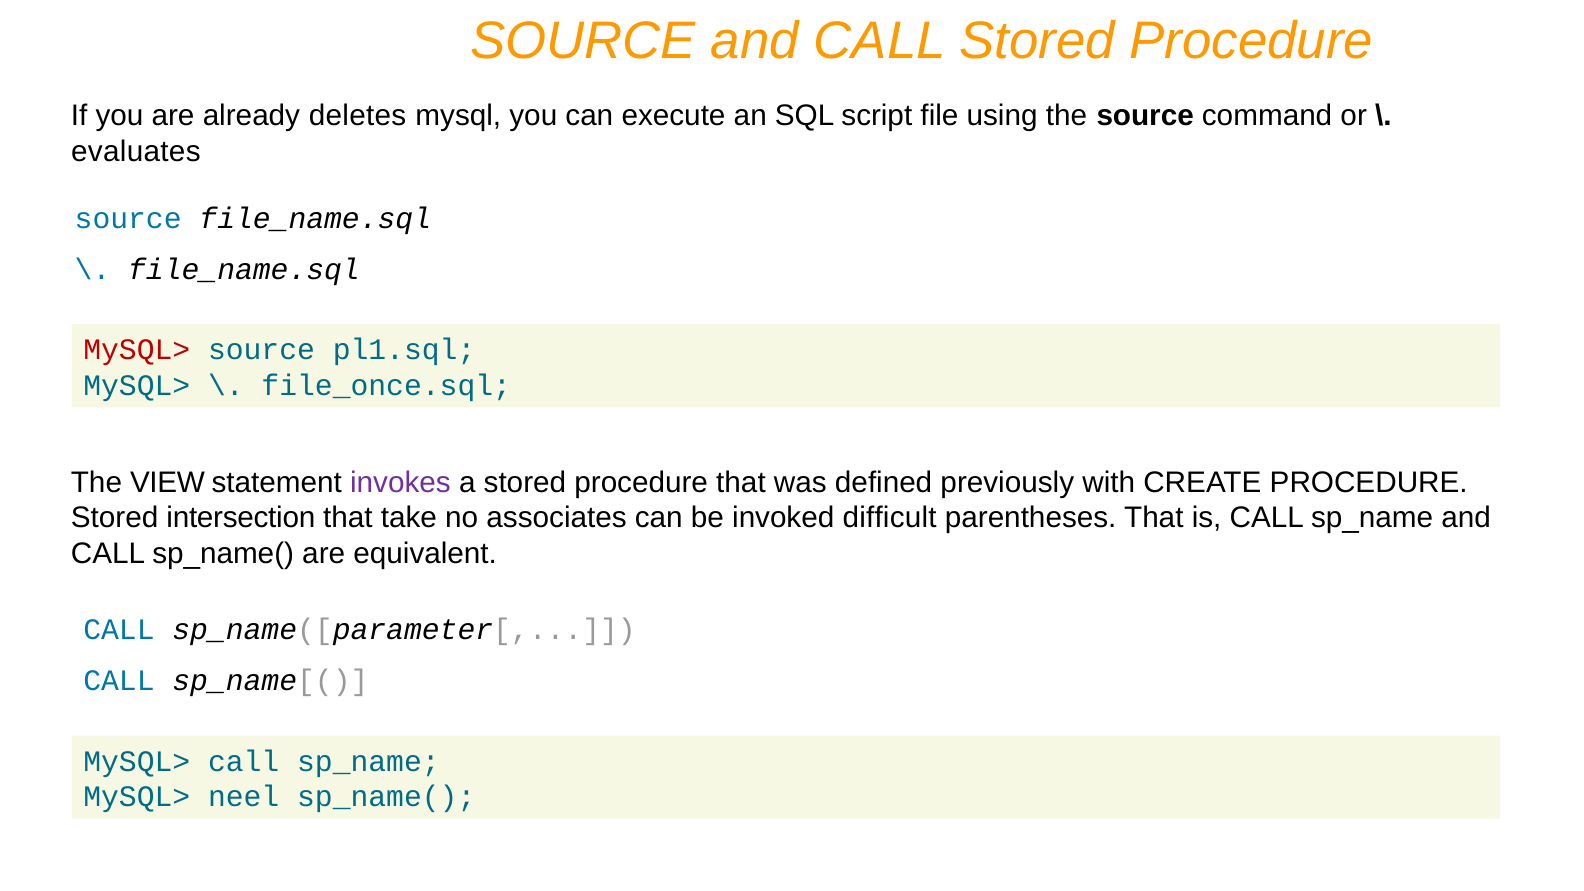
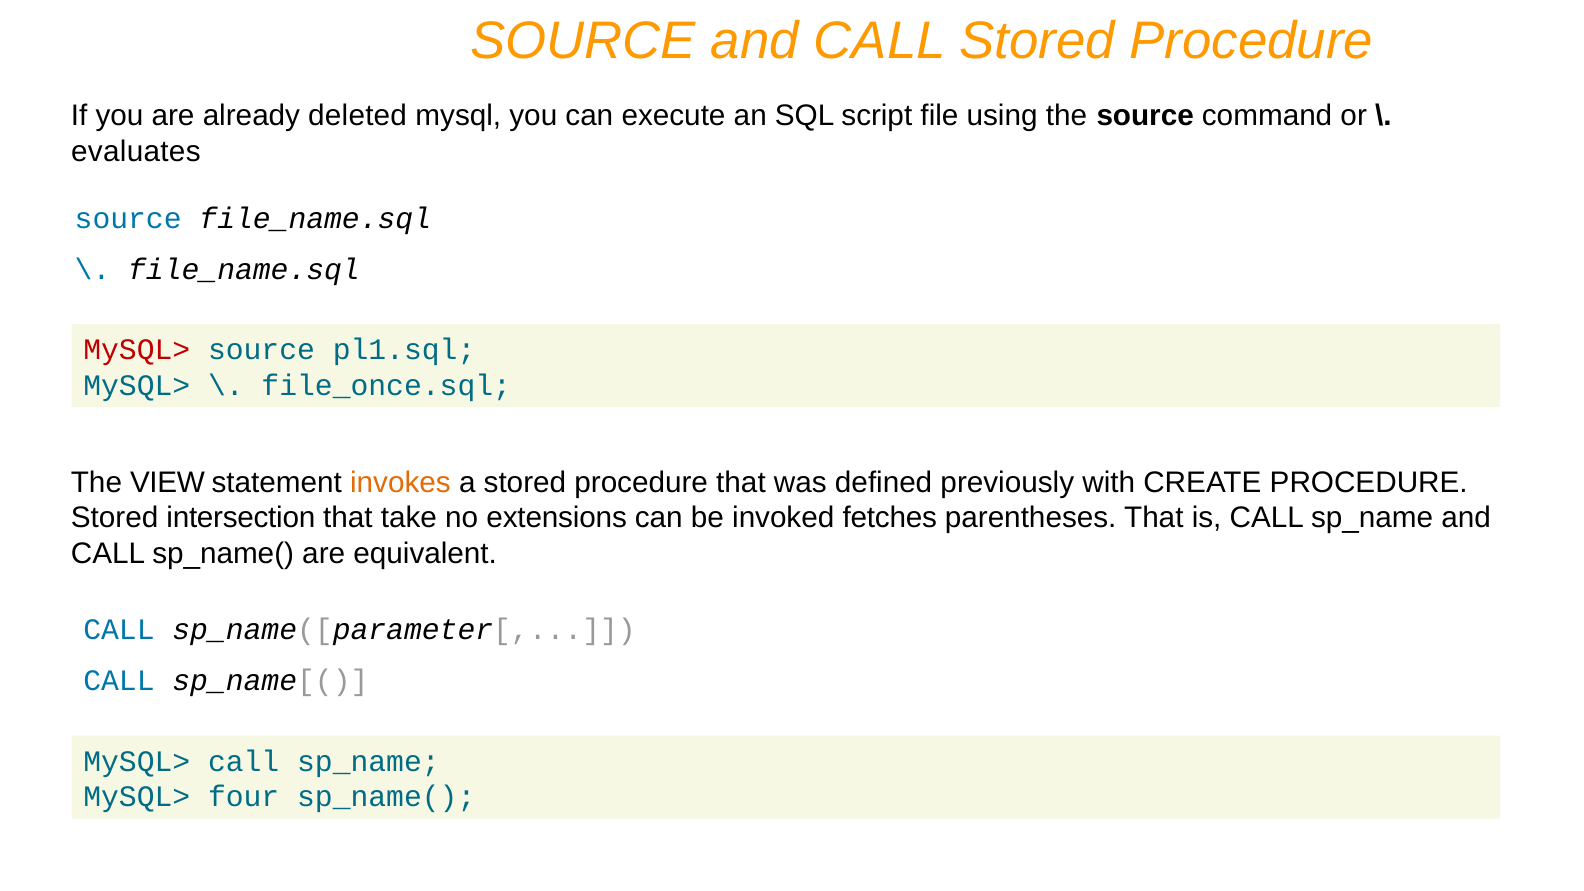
deletes: deletes -> deleted (358, 116)
invokes colour: purple -> orange (400, 482)
associates: associates -> extensions (557, 518)
difficult: difficult -> fetches (890, 518)
neel: neel -> four (244, 797)
